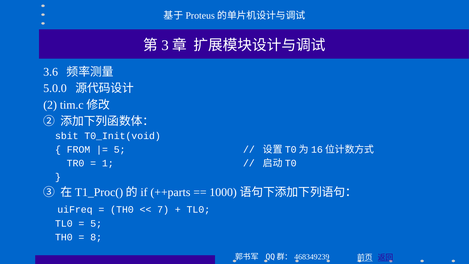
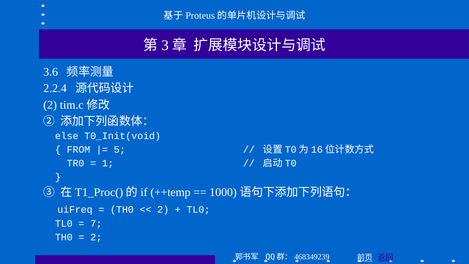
5.0.0: 5.0.0 -> 2.2.4 (55, 88)
sbit: sbit -> else (67, 136)
++parts: ++parts -> ++temp (170, 192)
7: 7 -> 2 (163, 209)
5: 5 -> 7 (96, 223)
8: 8 -> 2 (96, 237)
